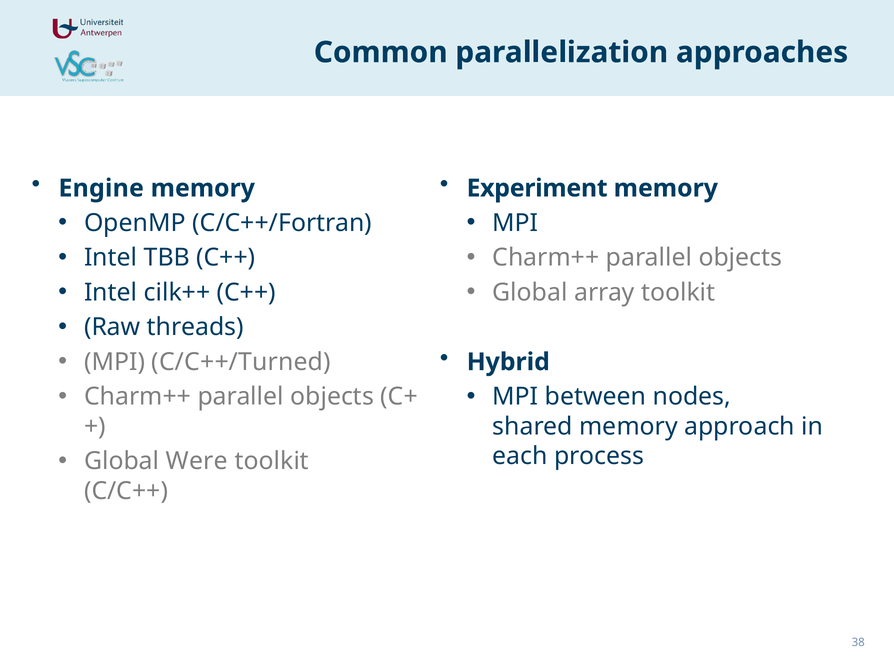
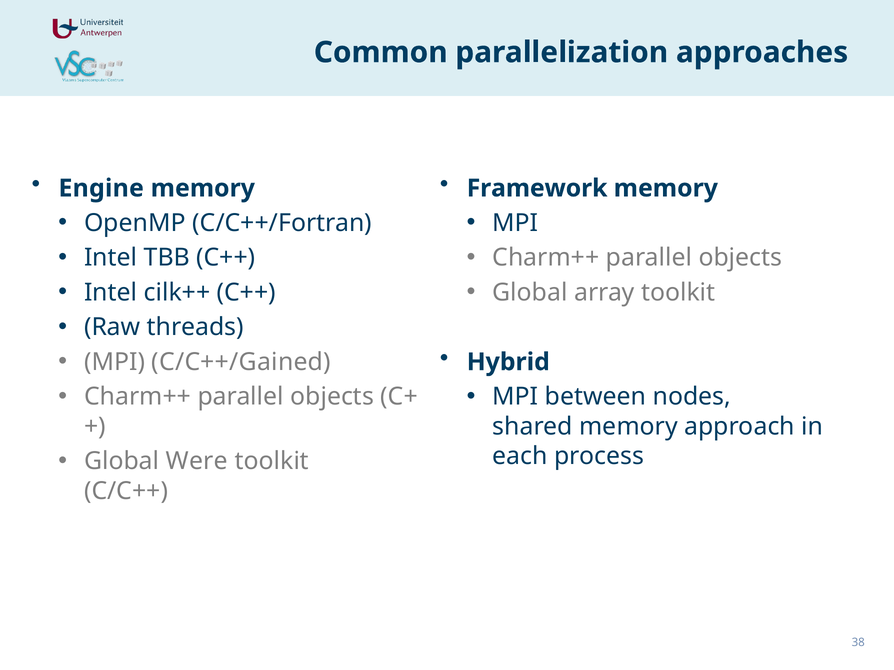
Experiment: Experiment -> Framework (537, 188)
C/C++/Turned: C/C++/Turned -> C/C++/Gained (241, 362)
